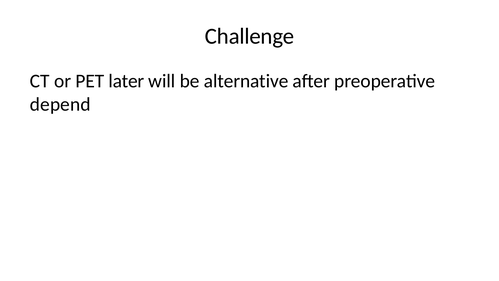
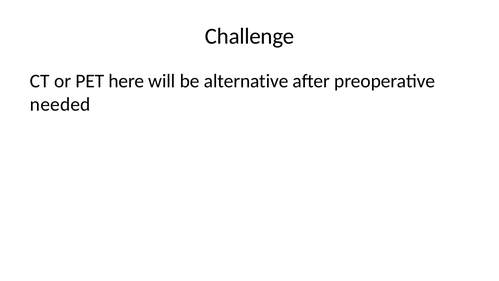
later: later -> here (126, 81)
depend: depend -> needed (60, 104)
